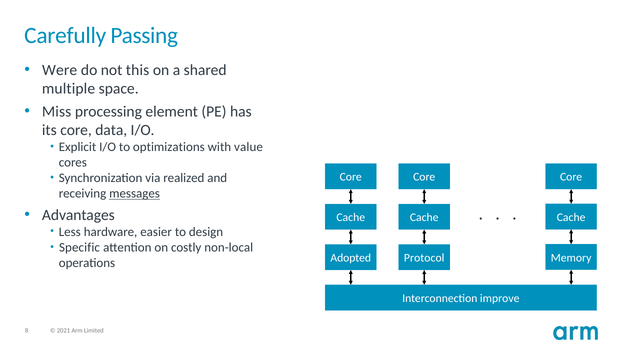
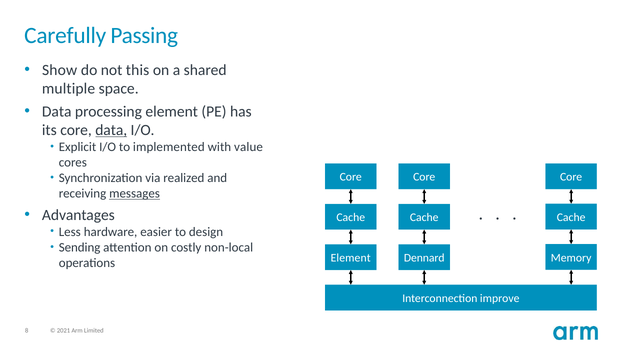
Were: Were -> Show (60, 70)
Miss: Miss -> Data (57, 111)
data underline: none -> present (111, 130)
optimizations: optimizations -> implemented (169, 147)
Specific: Specific -> Sending (80, 247)
Adopted: Adopted -> Element (351, 258)
Protocol: Protocol -> Dennard (424, 258)
